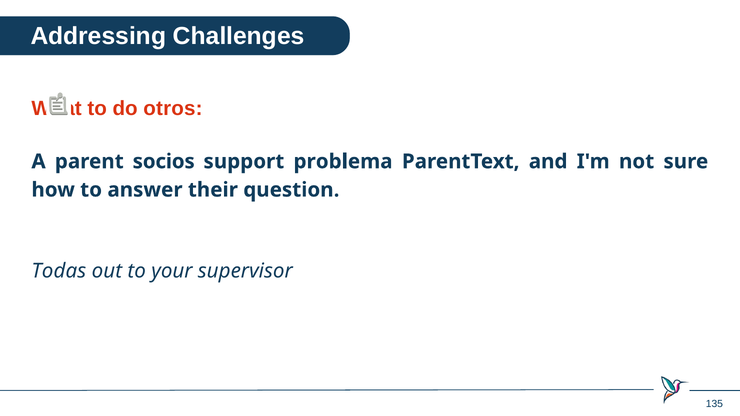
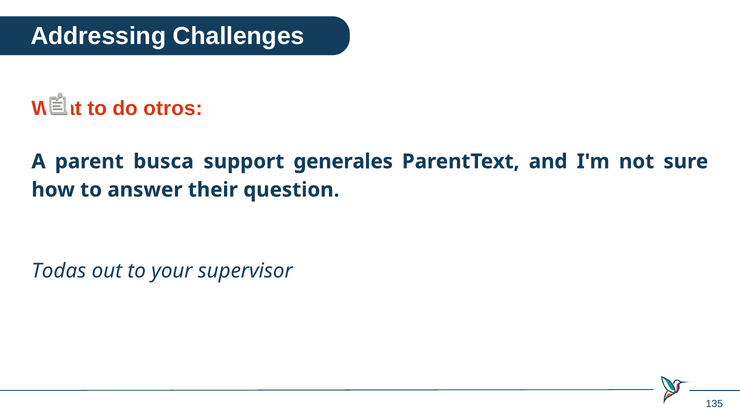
socios: socios -> busca (163, 162)
problema: problema -> generales (343, 162)
